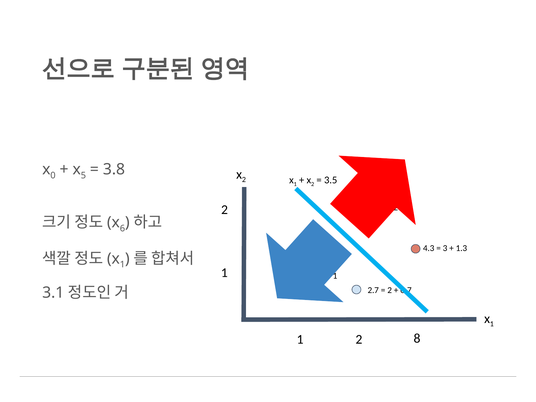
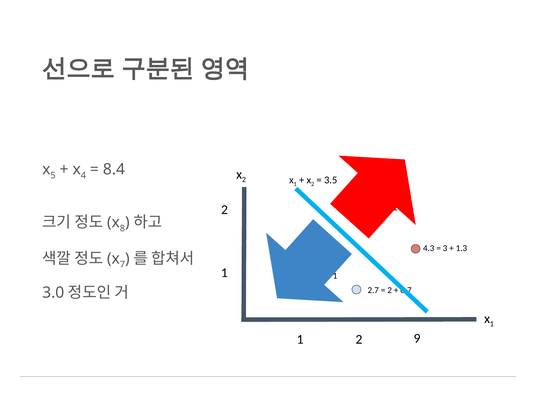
0: 0 -> 5 (53, 176)
5: 5 -> 4 (83, 176)
3.8: 3.8 -> 8.4 (114, 169)
6: 6 -> 8 (122, 229)
1: 1 -> 7 (122, 265)
3.1: 3.1 -> 3.0 (53, 293)
8: 8 -> 9 (417, 338)
